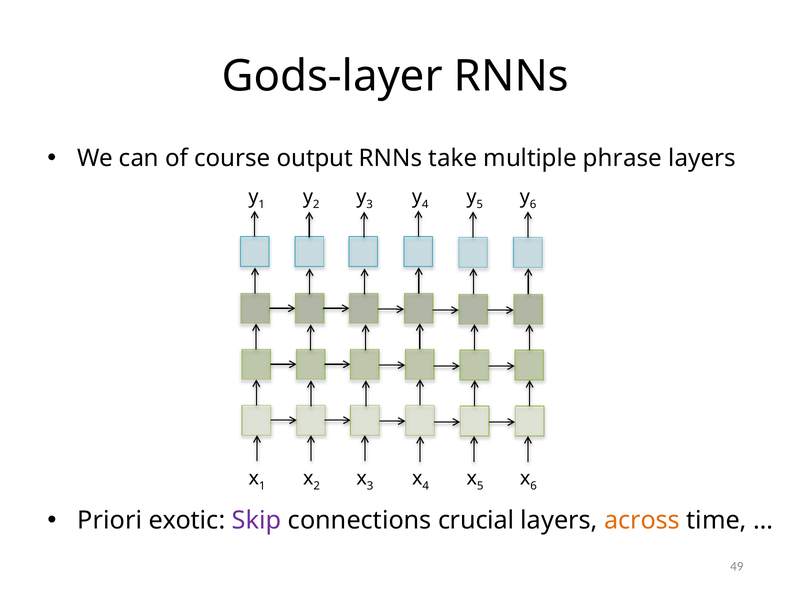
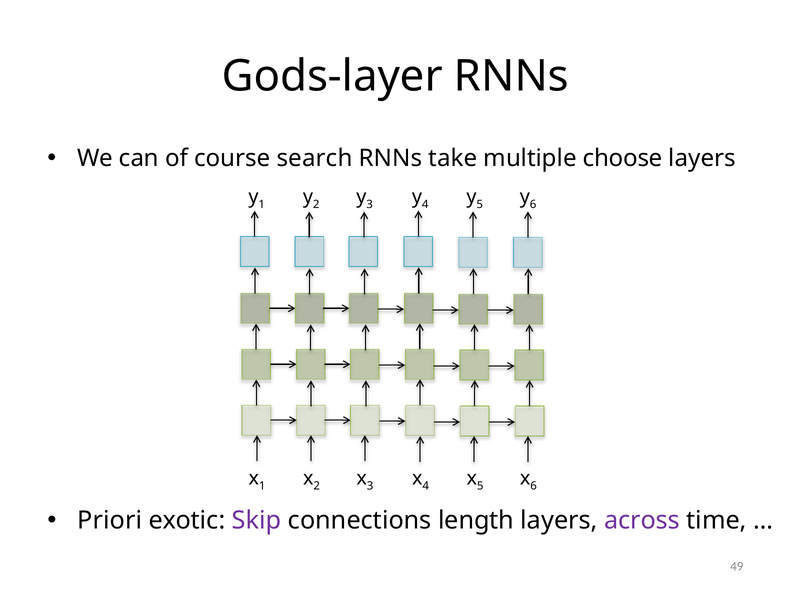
output: output -> search (315, 159)
phrase: phrase -> choose (623, 159)
crucial: crucial -> length (476, 521)
across colour: orange -> purple (642, 521)
